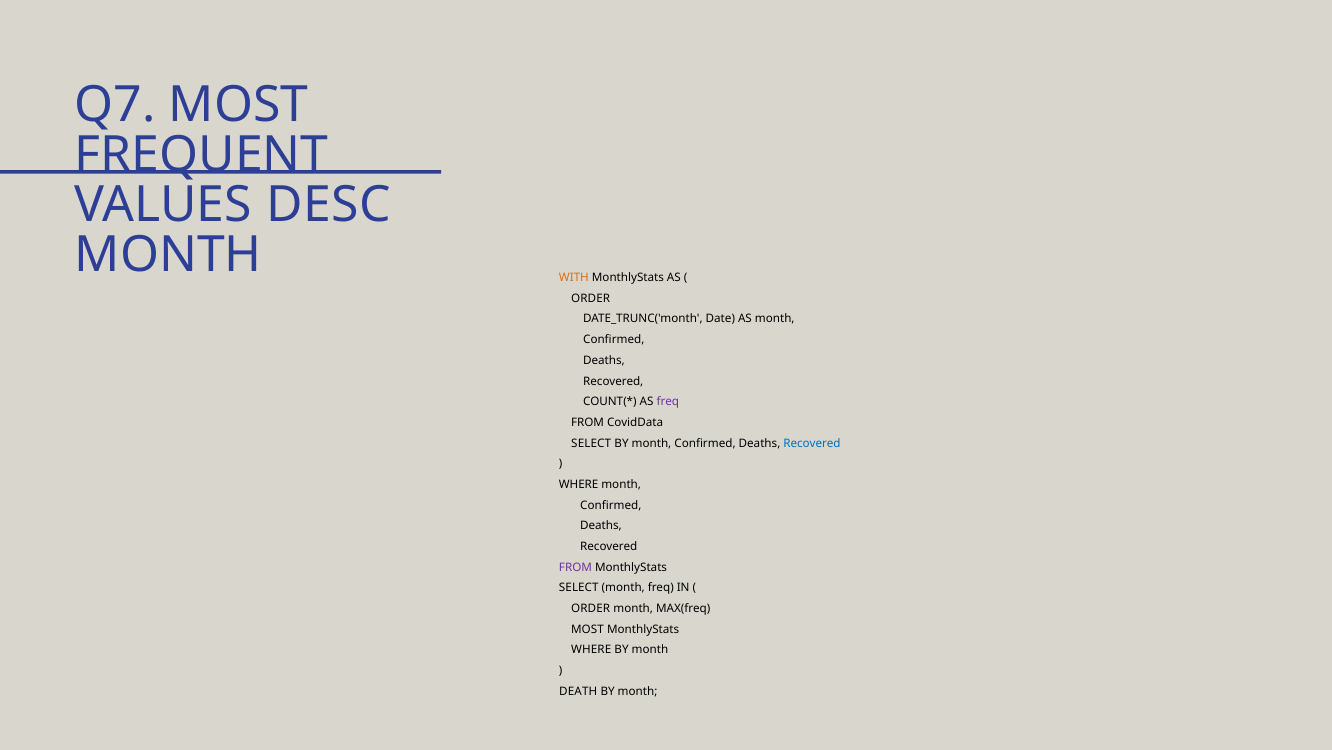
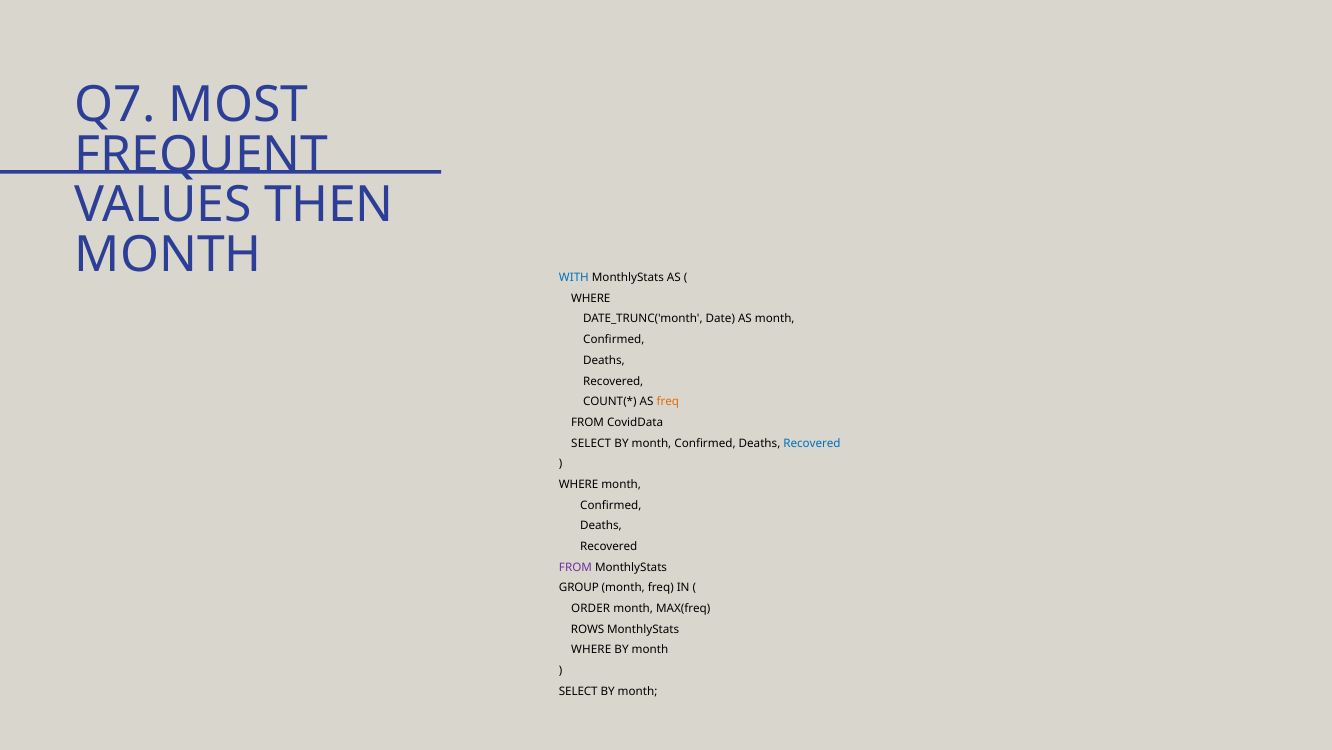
DESC: DESC -> THEN (329, 205)
WITH colour: orange -> blue (574, 277)
ORDER: ORDER -> WHERE (591, 298)
freq colour: purple -> orange (668, 401)
SELECT: SELECT -> GROUP (579, 587)
MOST: MOST -> ROWS (588, 629)
DEATH: DEATH -> SELECT (578, 691)
